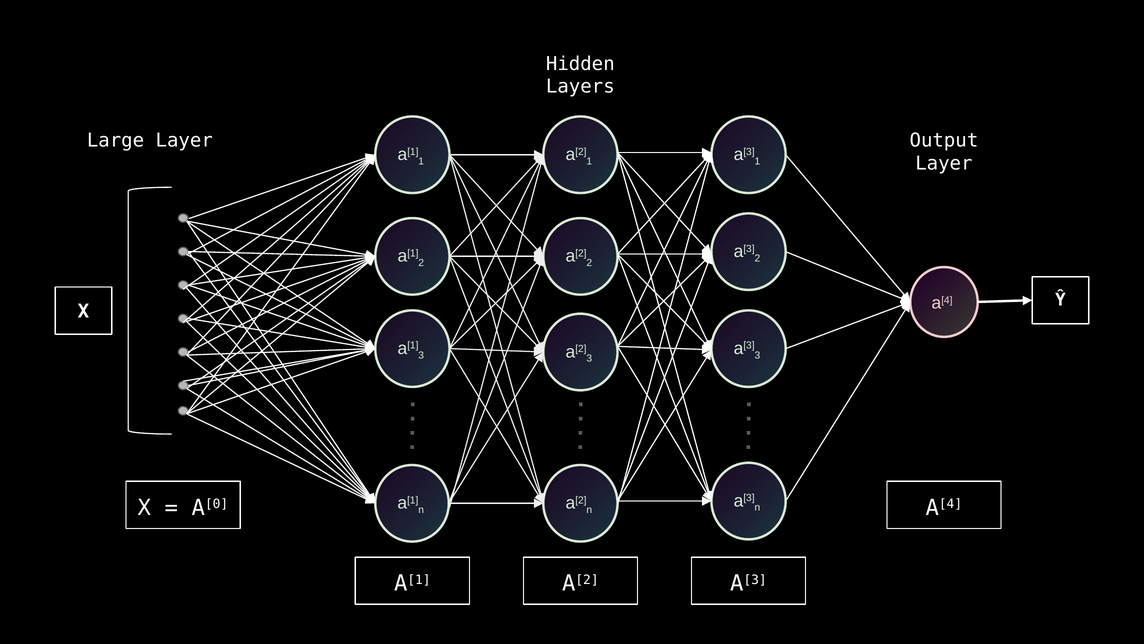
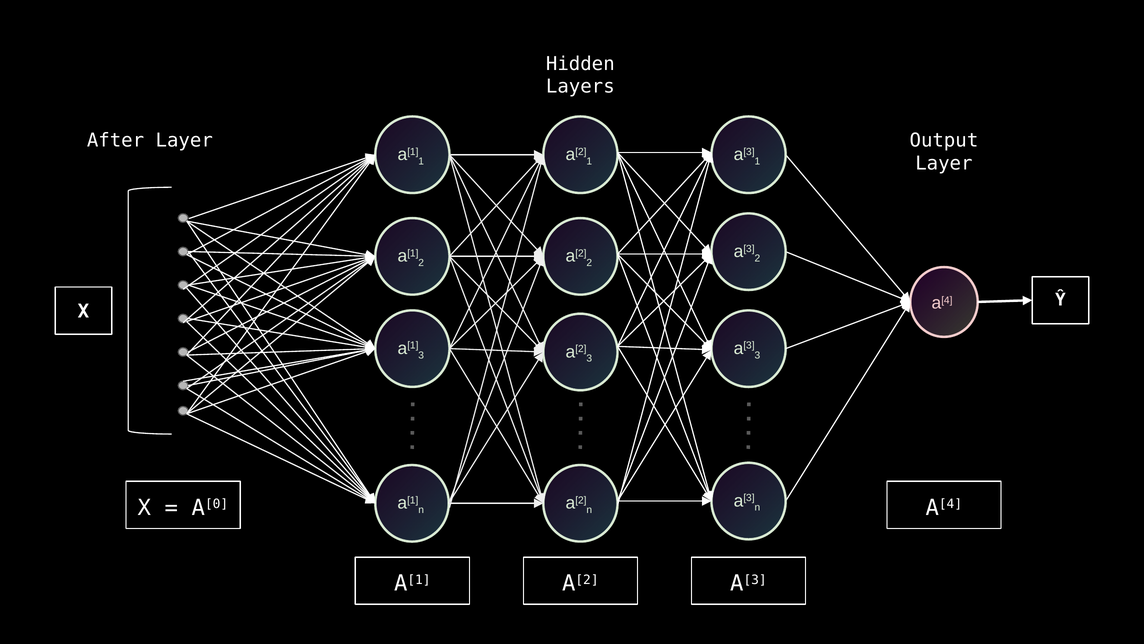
Large: Large -> After (115, 140)
